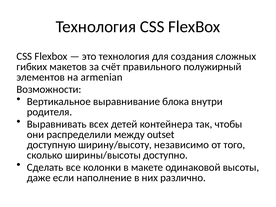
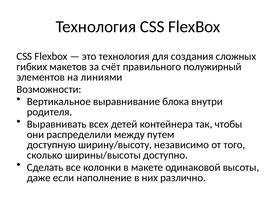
armenian: armenian -> линиями (102, 77)
outset: outset -> путем (161, 135)
